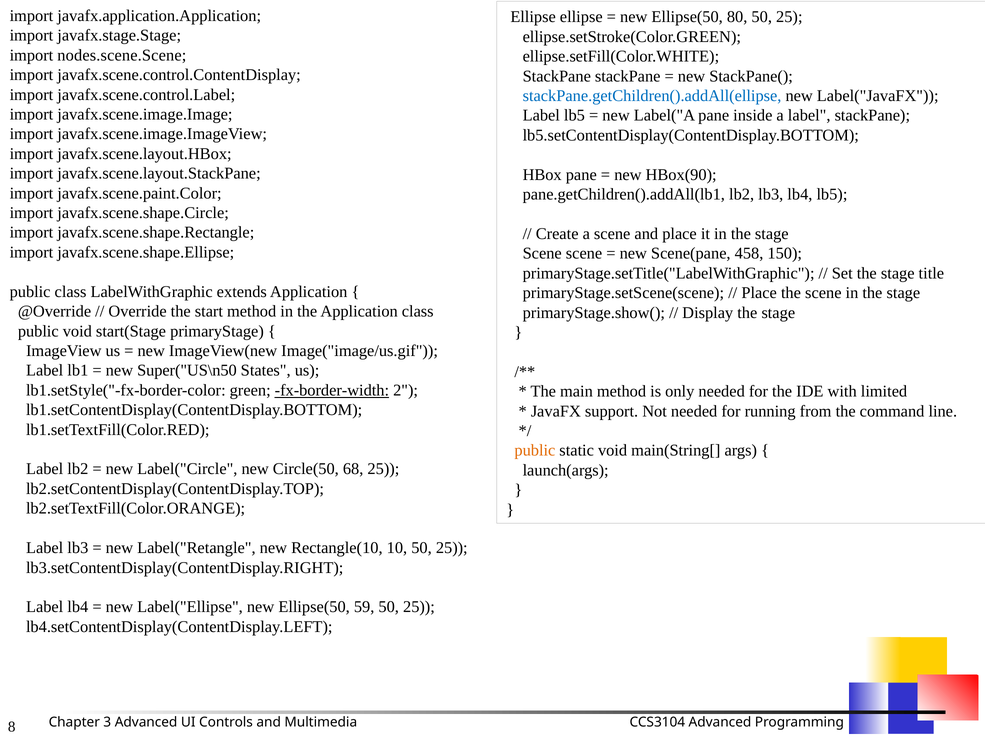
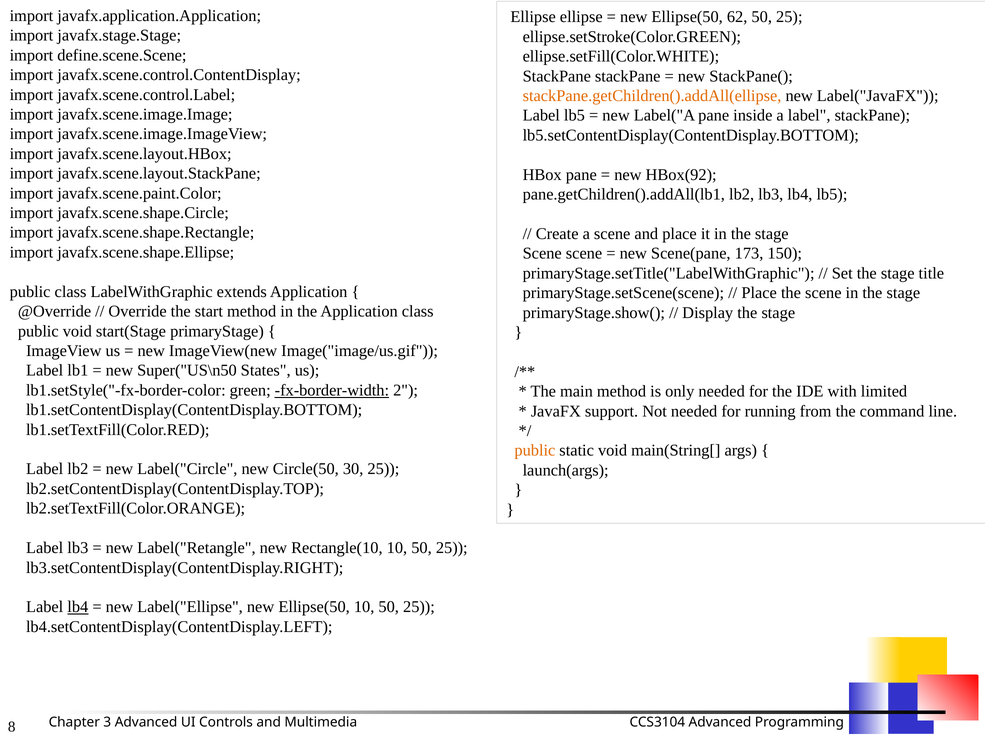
80: 80 -> 62 (737, 17)
nodes.scene.Scene: nodes.scene.Scene -> define.scene.Scene (122, 55)
stackPane.getChildren().addAll(ellipse colour: blue -> orange (652, 96)
HBox(90: HBox(90 -> HBox(92 (681, 175)
458: 458 -> 173 (749, 253)
68: 68 -> 30 (353, 469)
lb4 underline: none -> present (78, 607)
Ellipse(50 59: 59 -> 10 (364, 607)
